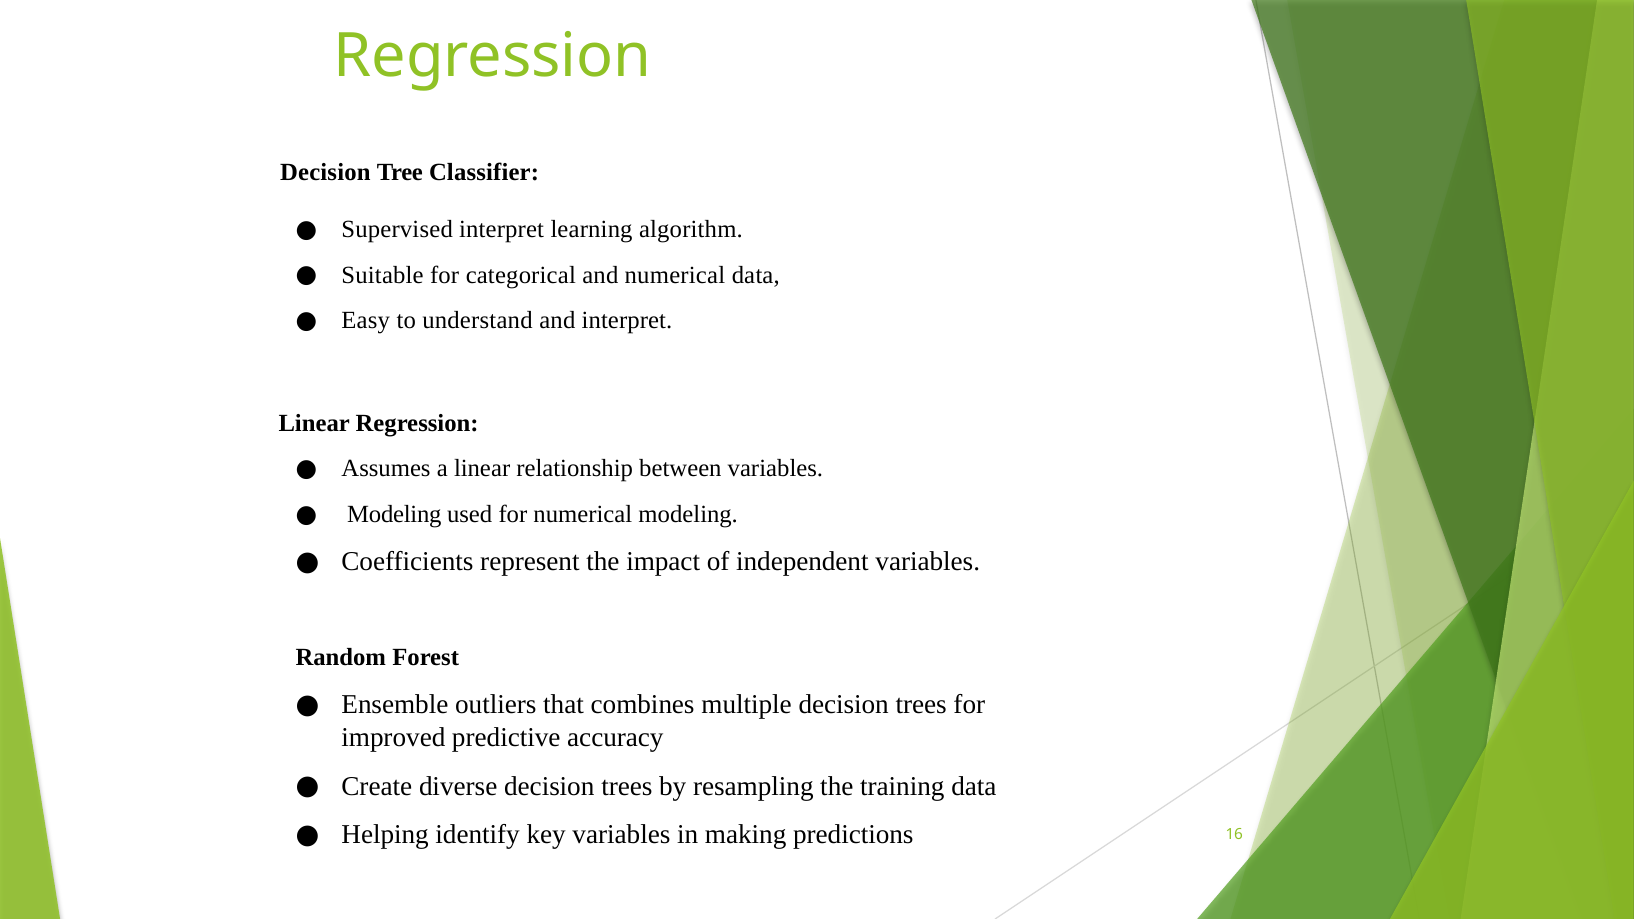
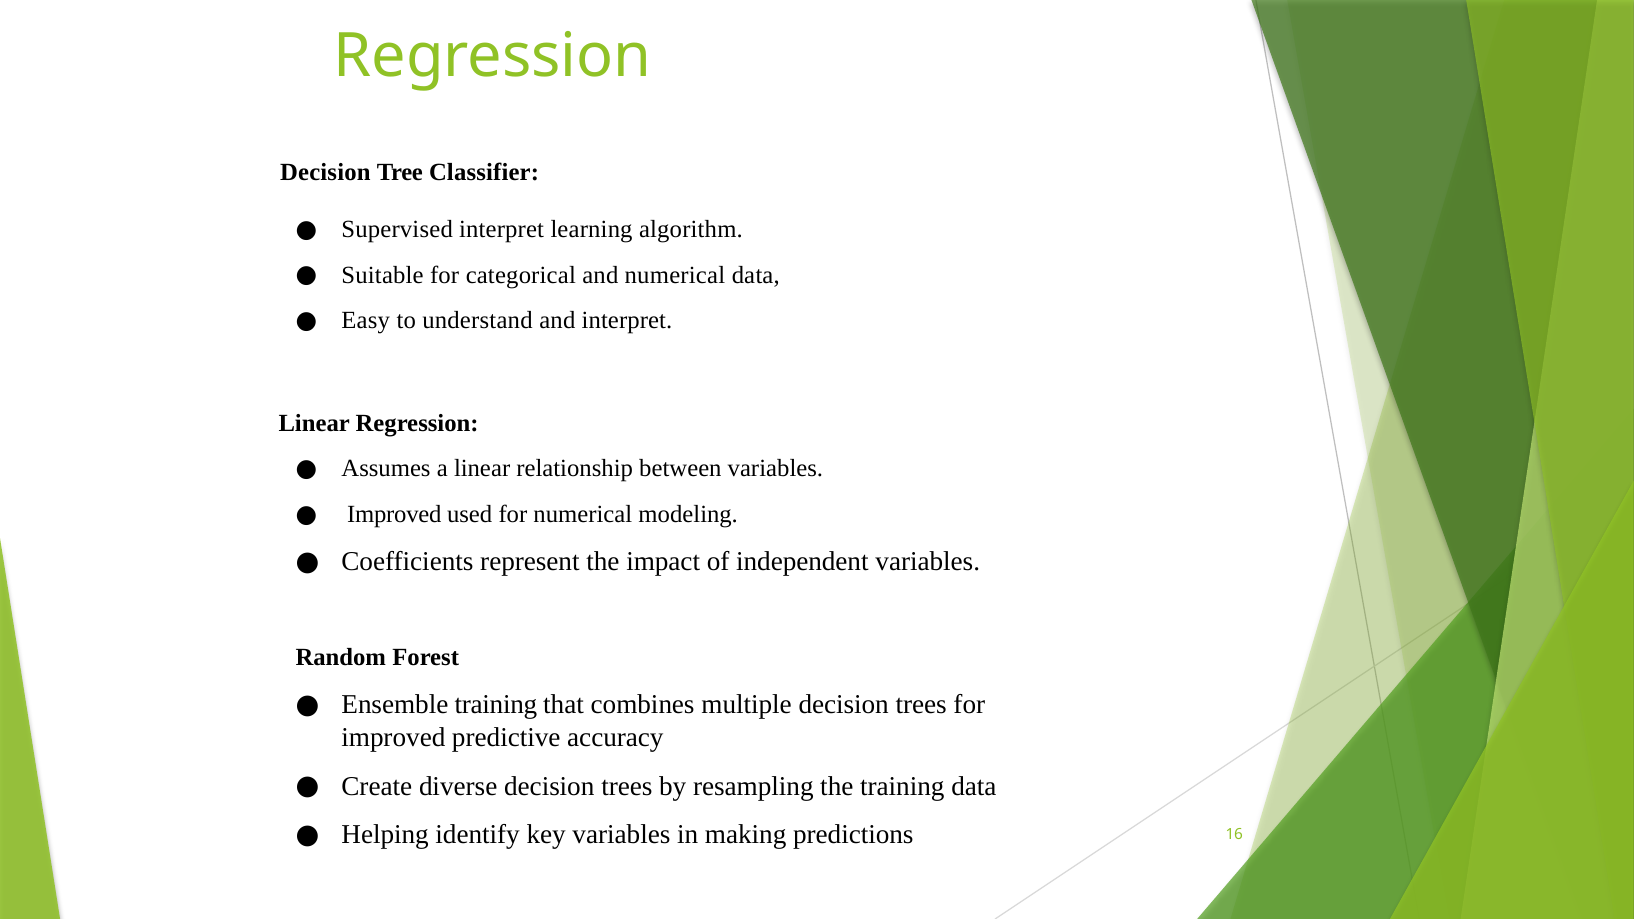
Modeling: Modeling -> Improved (394, 514)
Ensemble outliers: outliers -> training (496, 705)
